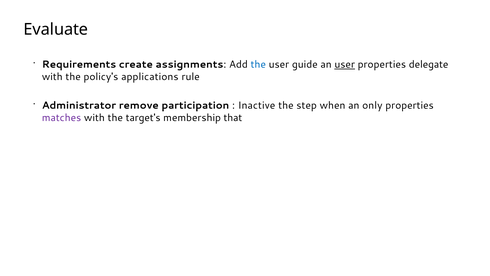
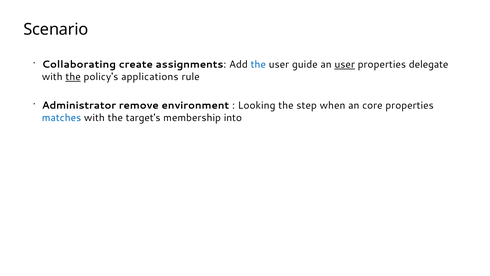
Evaluate: Evaluate -> Scenario (56, 29)
Requirements: Requirements -> Collaborating (79, 65)
the underline: none -> present (73, 77)
participation: participation -> environment (195, 105)
Inactive: Inactive -> Looking (257, 105)
only: only -> core (372, 105)
matches colour: purple -> blue (62, 118)
that: that -> into (233, 118)
